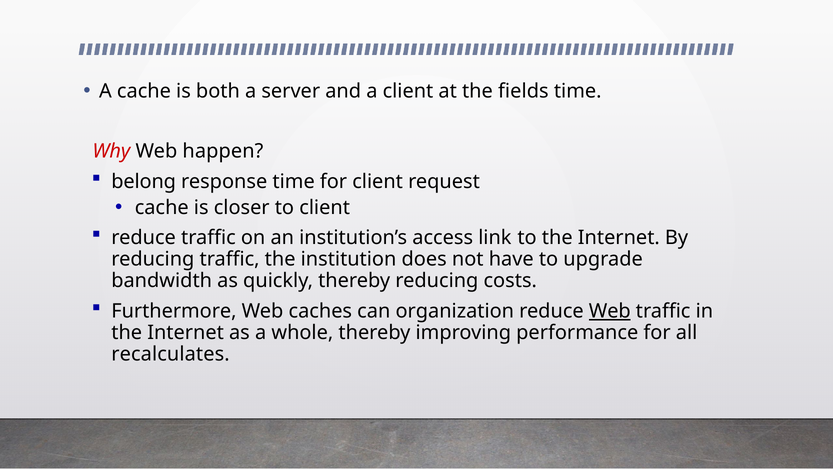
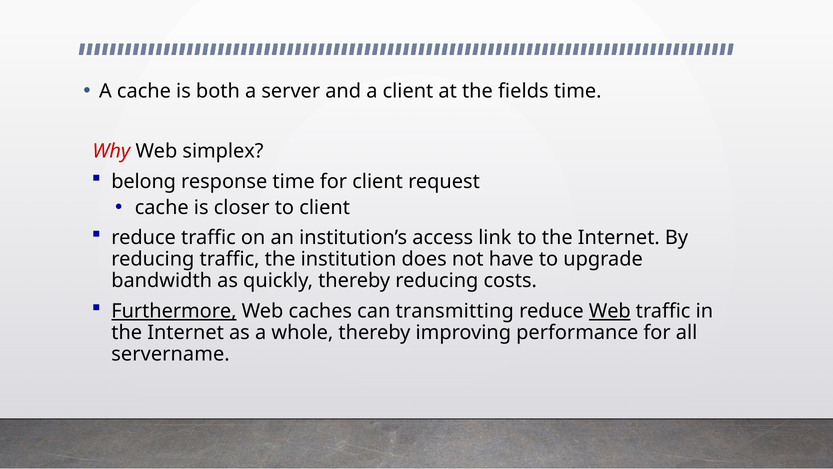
happen: happen -> simplex (223, 151)
Furthermore underline: none -> present (174, 311)
organization: organization -> transmitting (455, 311)
recalculates: recalculates -> servername (171, 354)
